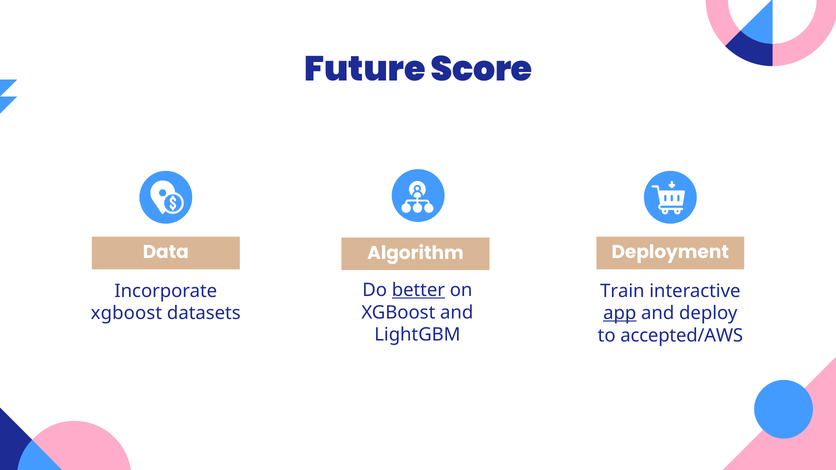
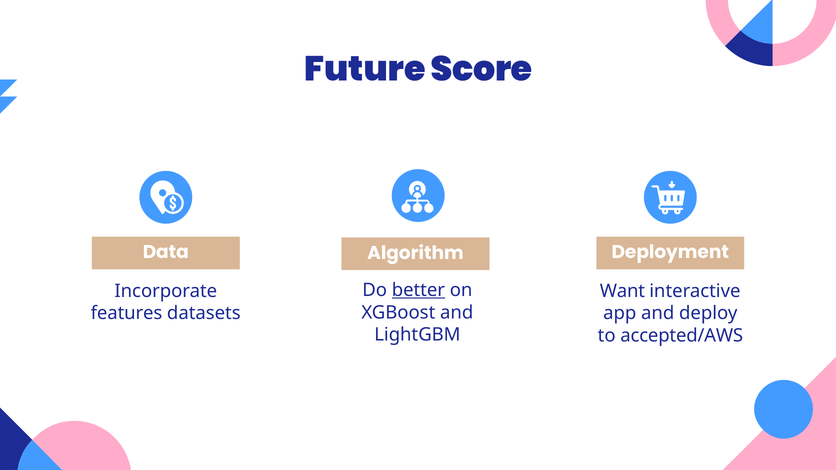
Train: Train -> Want (622, 291)
xgboost: xgboost -> features (127, 313)
app underline: present -> none (620, 313)
